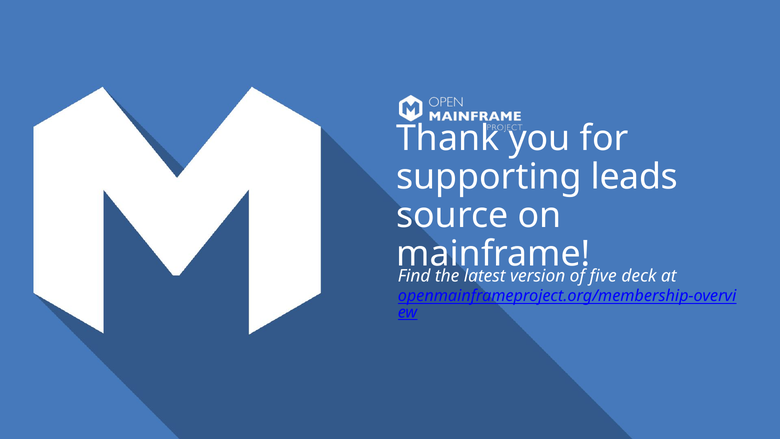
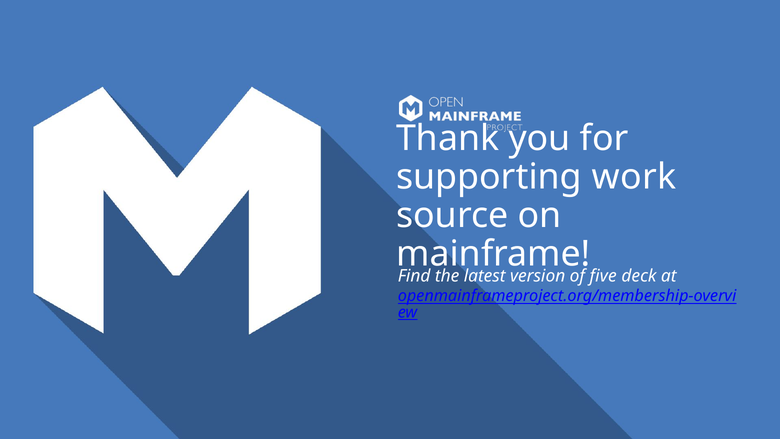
leads: leads -> work (634, 177)
